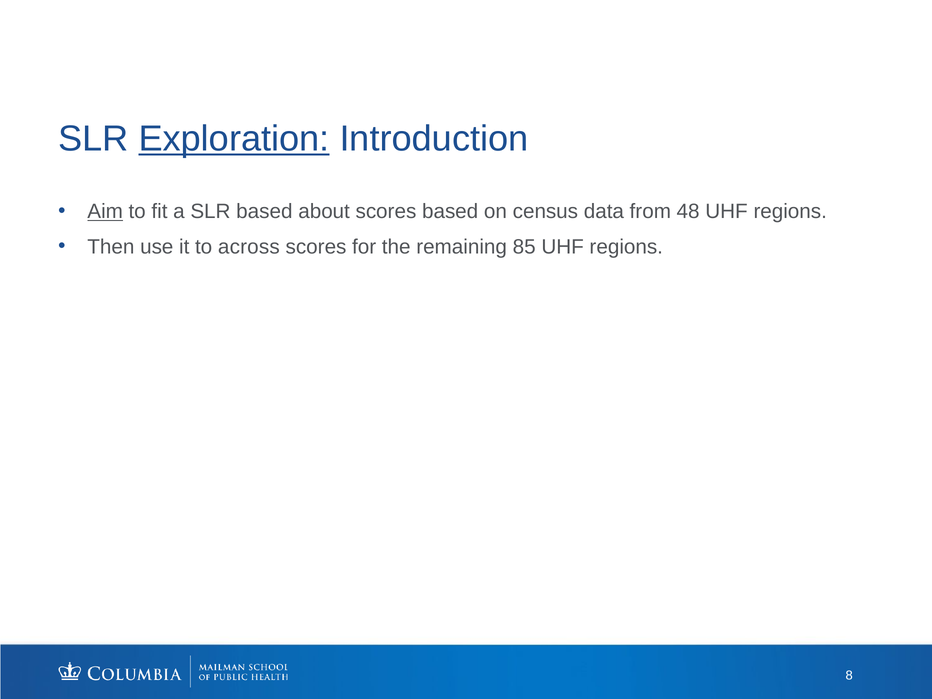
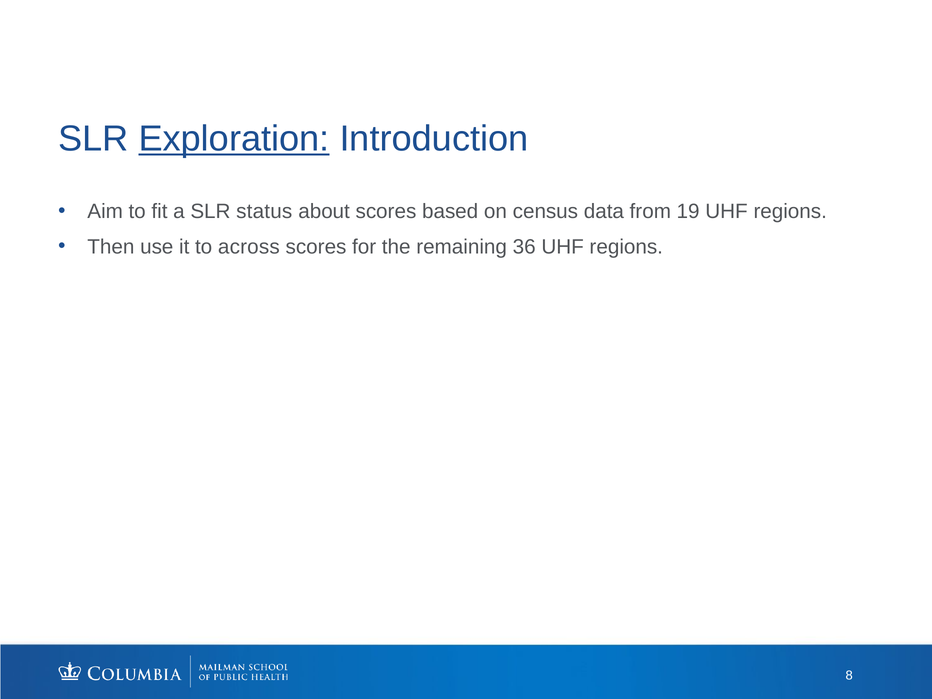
Aim underline: present -> none (105, 212)
SLR based: based -> status (264, 212)
48: 48 -> 19 (688, 212)
85: 85 -> 36 (524, 247)
